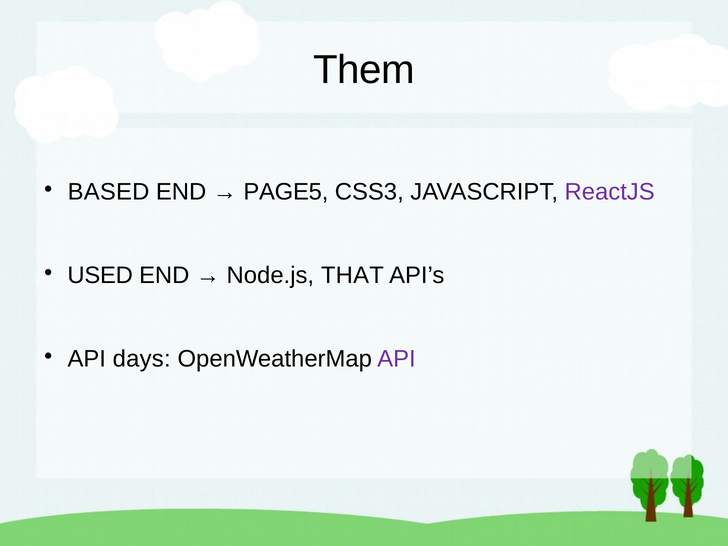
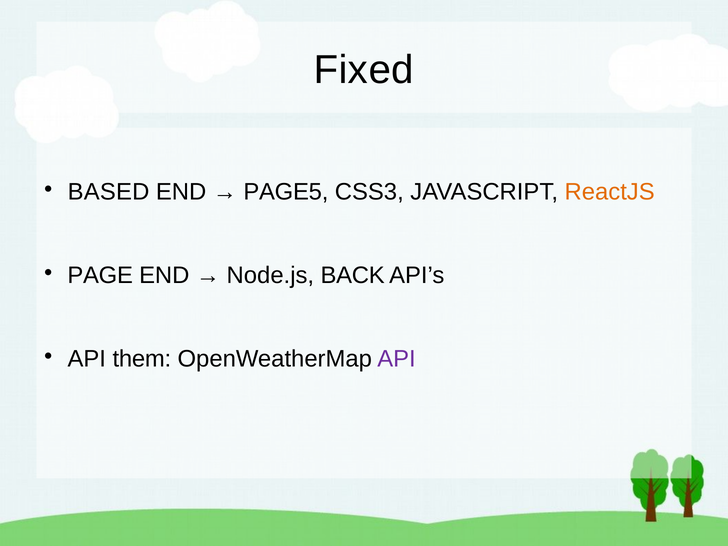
Them: Them -> Fixed (364, 70)
ReactJS colour: purple -> orange (610, 192)
USED: USED -> PAGE (100, 275)
THAT: THAT -> BACK (353, 275)
days: days -> them (142, 359)
